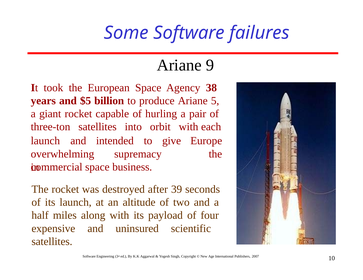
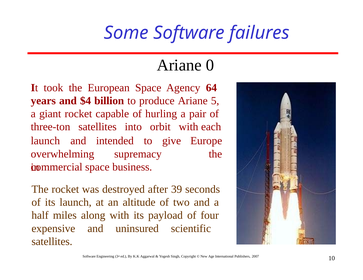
9: 9 -> 0 (210, 65)
38: 38 -> 64 (211, 88)
$5: $5 -> $4 (86, 101)
